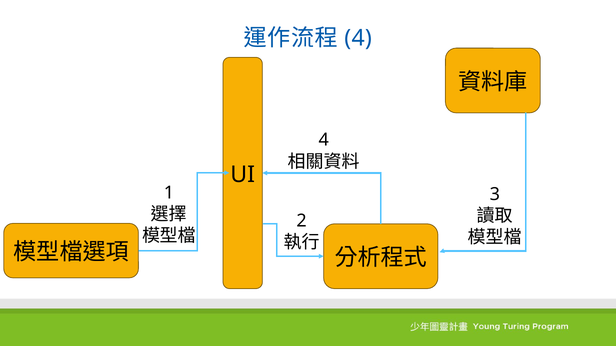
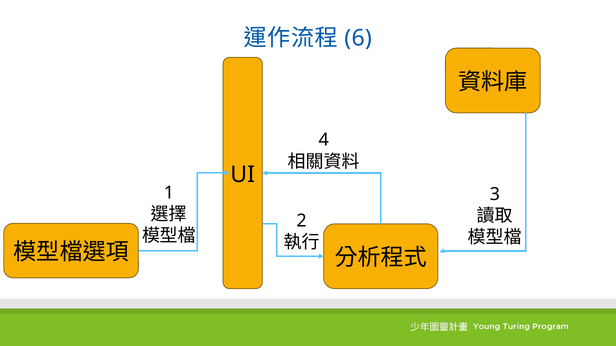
4: 4 -> 6 (358, 38)
